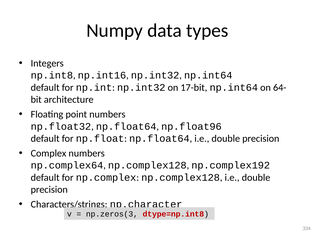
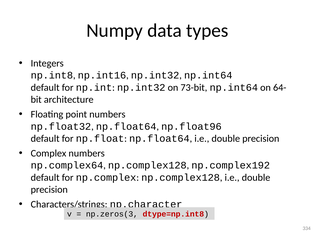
17-bit: 17-bit -> 73-bit (194, 88)
